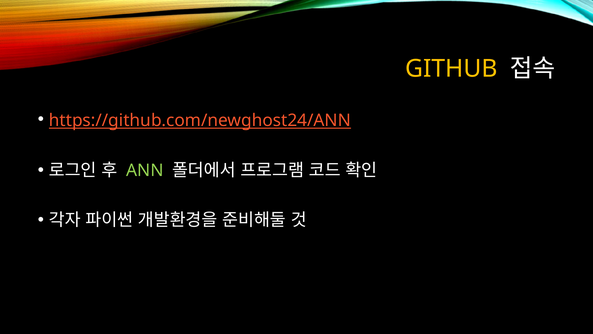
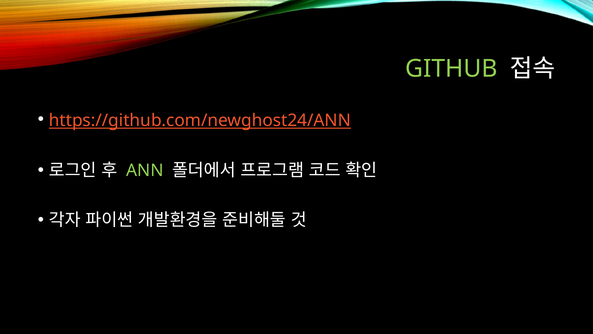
GITHUB colour: yellow -> light green (451, 68)
